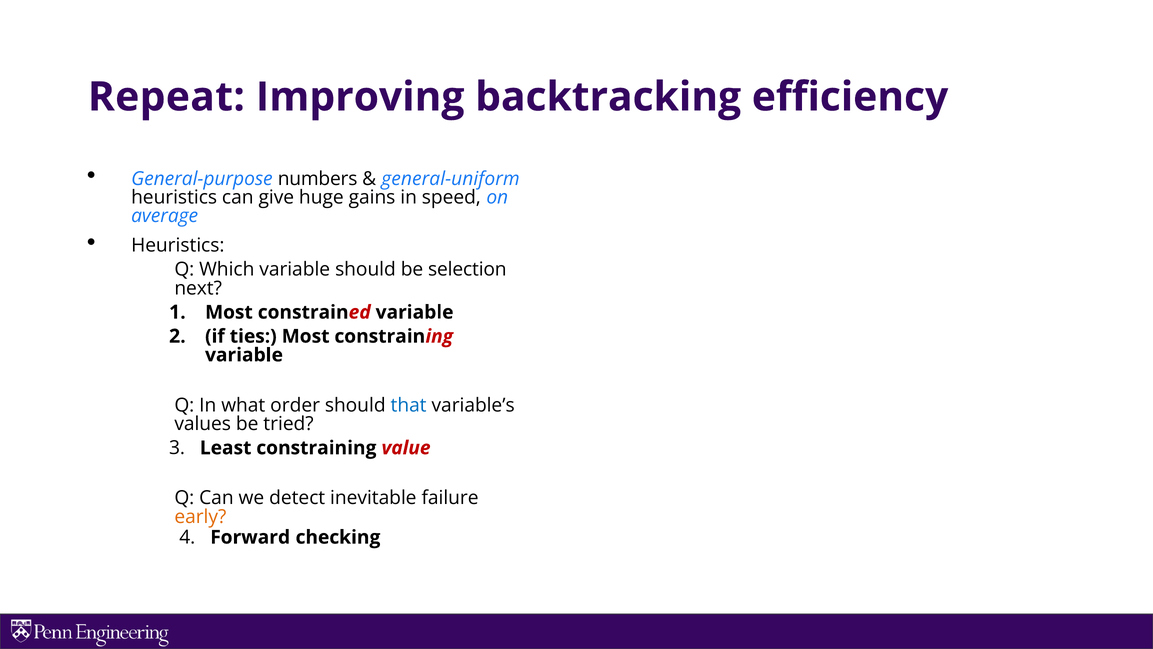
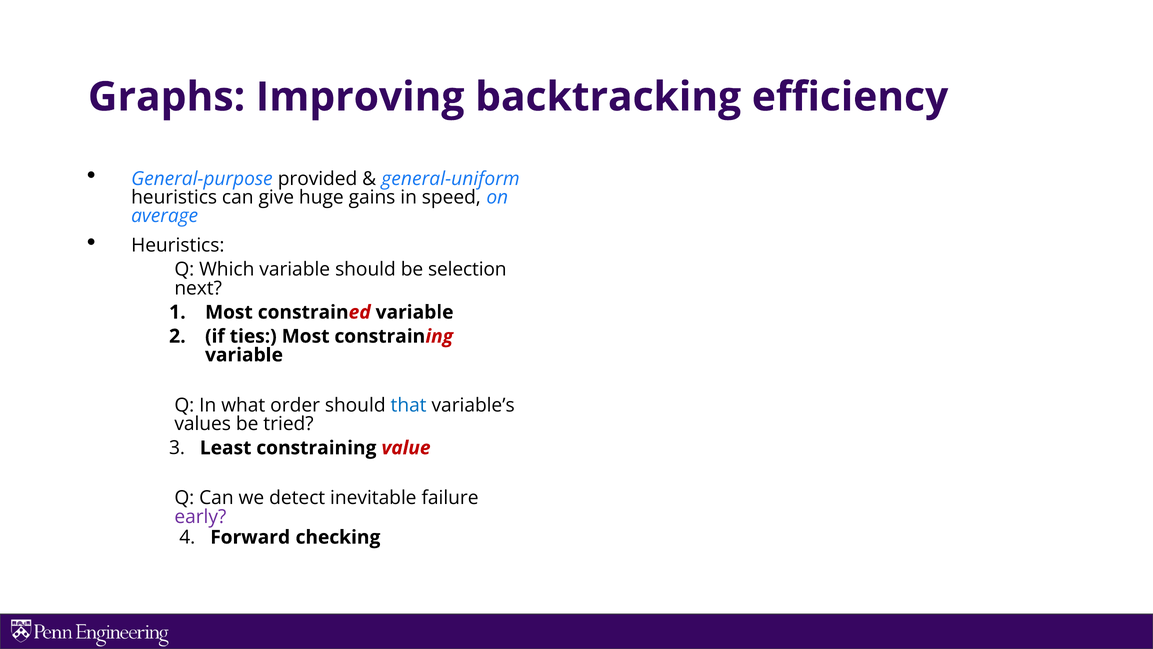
Repeat: Repeat -> Graphs (167, 97)
numbers: numbers -> provided (318, 179)
early colour: orange -> purple (200, 517)
